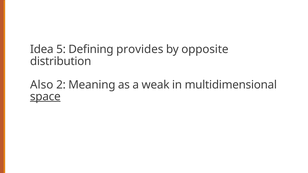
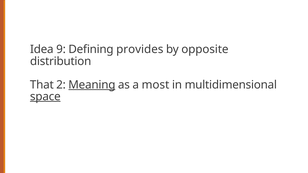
5: 5 -> 9 (61, 50)
Also: Also -> That (42, 85)
Meaning underline: none -> present (92, 85)
weak: weak -> most (155, 85)
